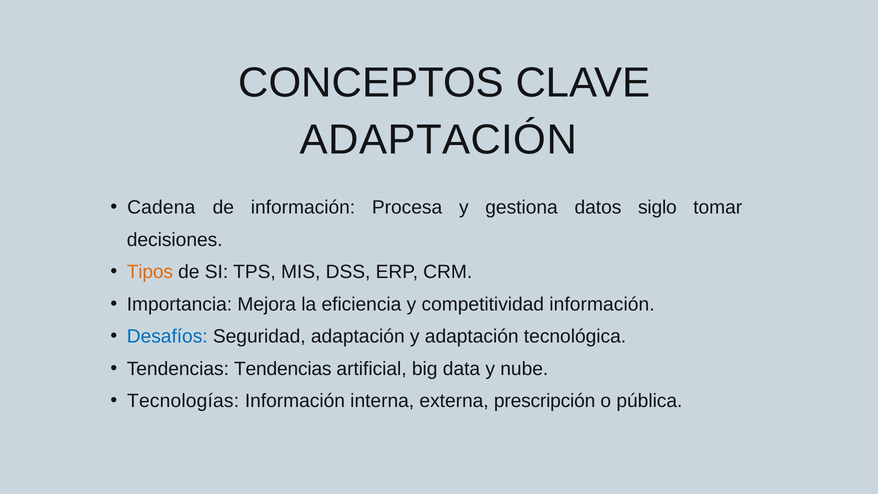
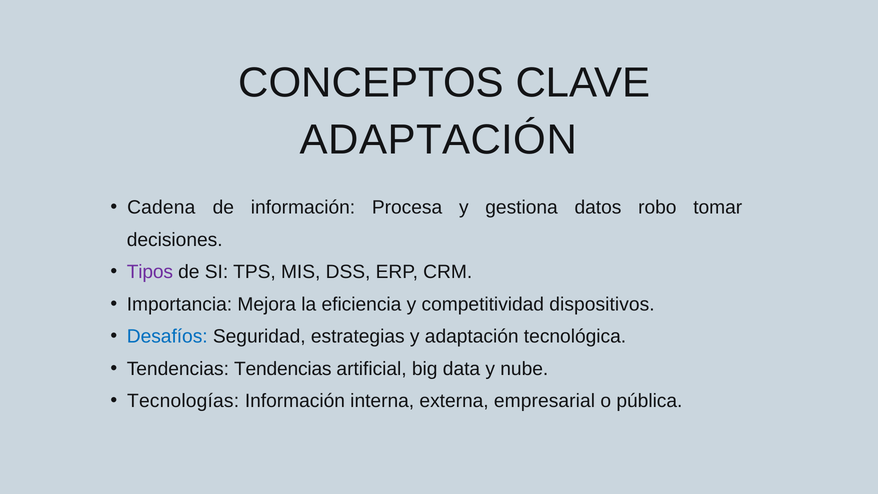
siglo: siglo -> robo (657, 207)
Tipos colour: orange -> purple (150, 272)
competitividad información: información -> dispositivos (602, 304)
Seguridad adaptación: adaptación -> estrategias (358, 336)
prescripción: prescripción -> empresarial (545, 401)
